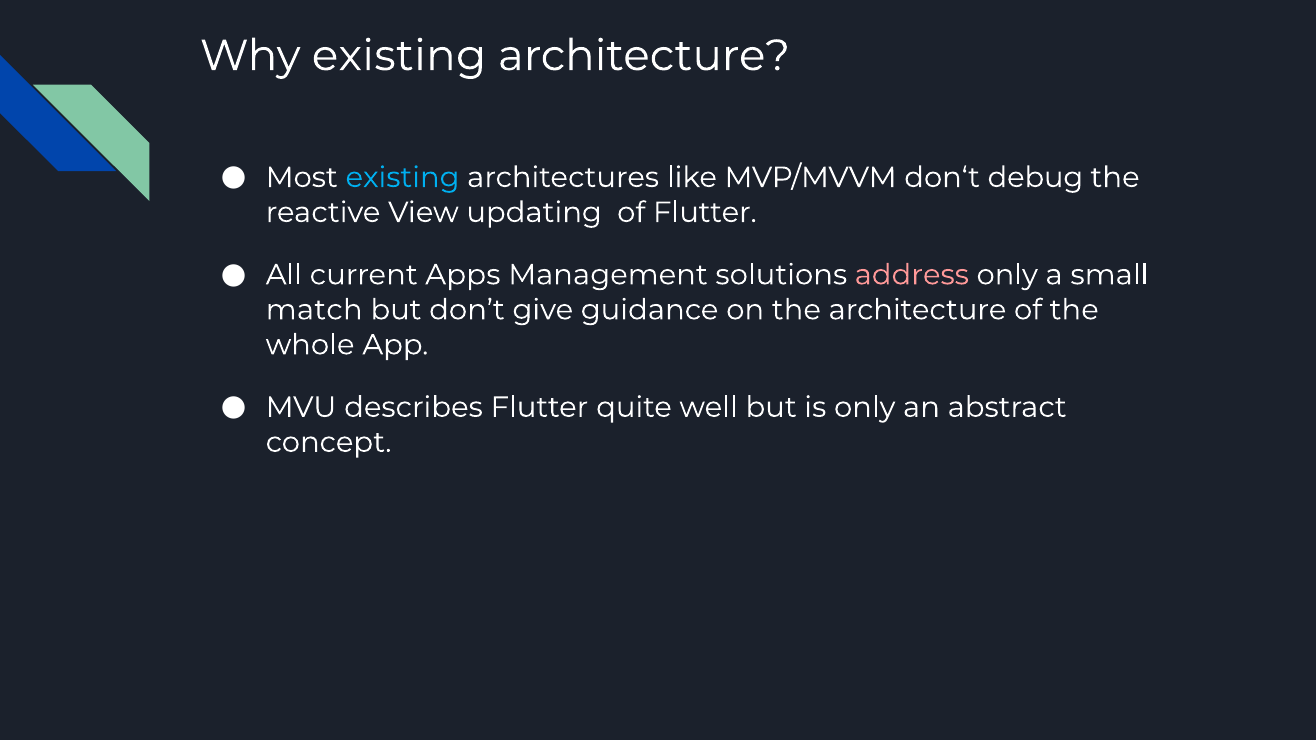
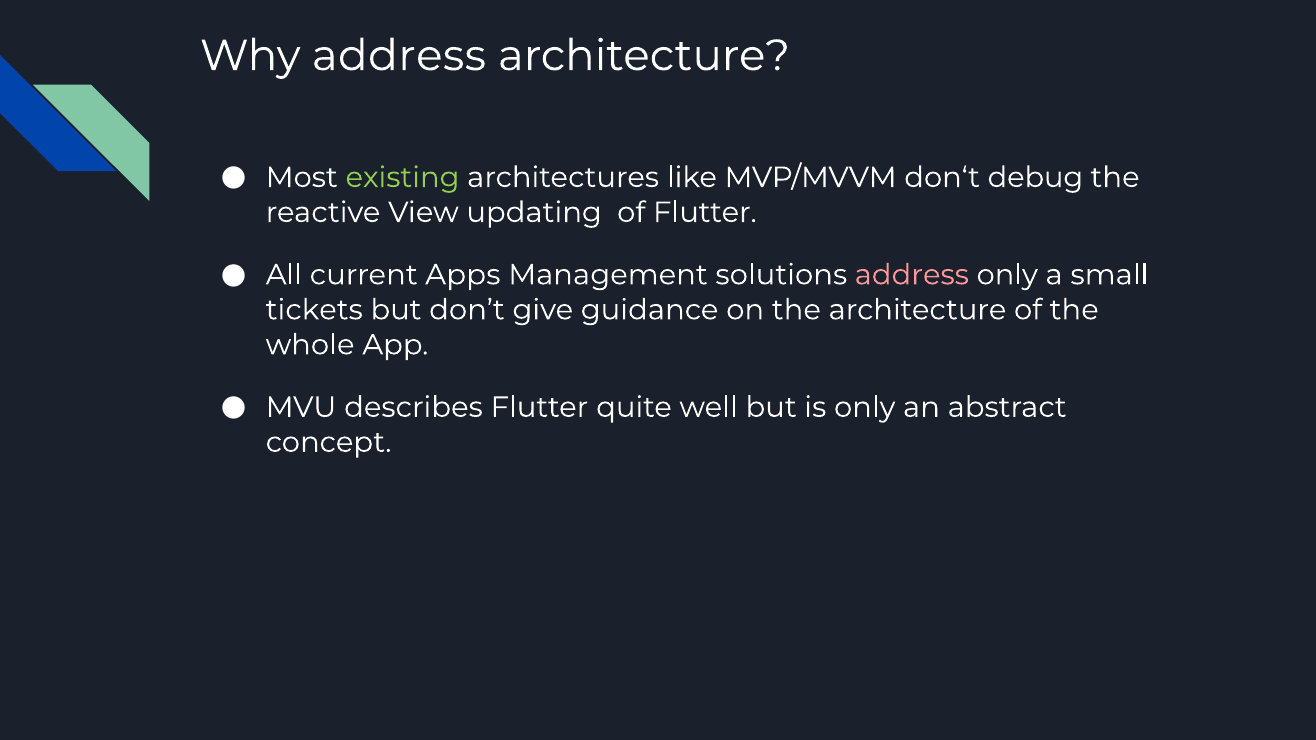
Why existing: existing -> address (399, 56)
existing colour: light blue -> light green (403, 177)
match: match -> tickets (314, 310)
